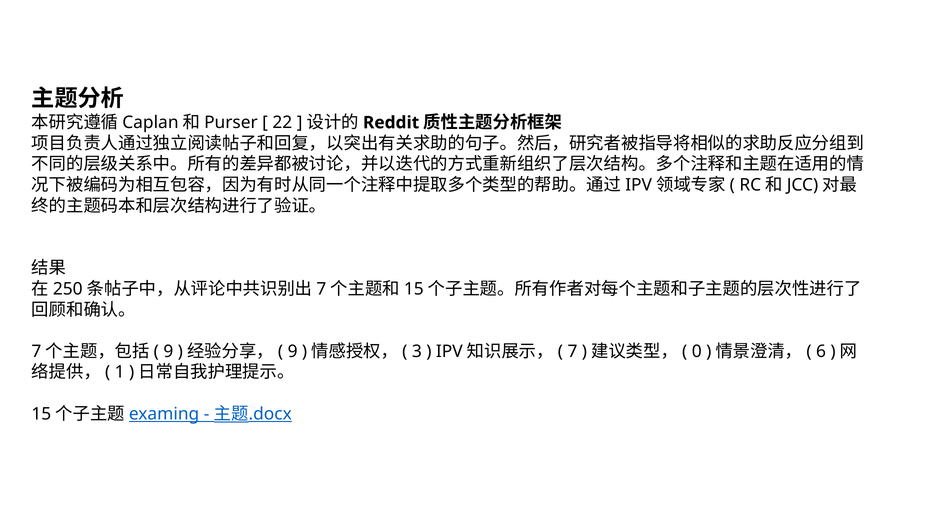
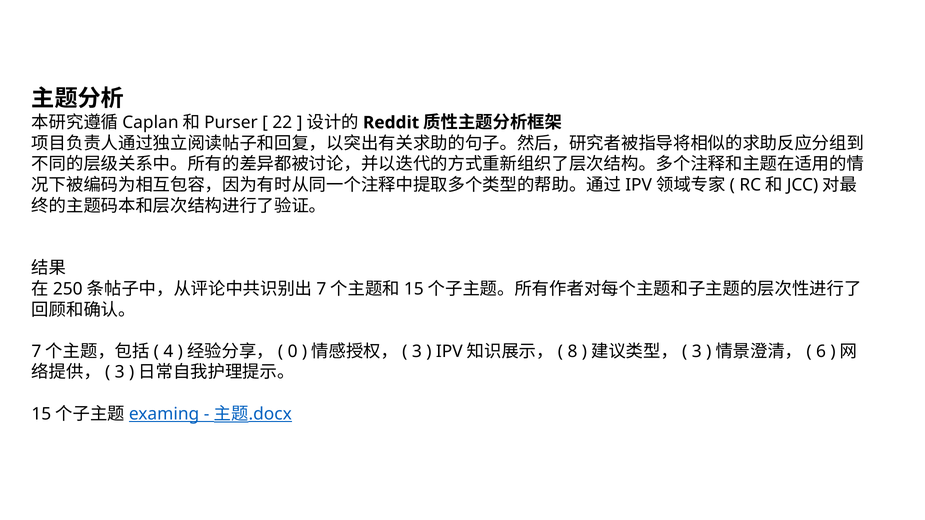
9: 9 -> 4 (168, 352)
9: 9 -> 0 (293, 352)
7: 7 -> 8 (573, 352)
0: 0 -> 3 (697, 352)
1: 1 -> 3 (120, 372)
